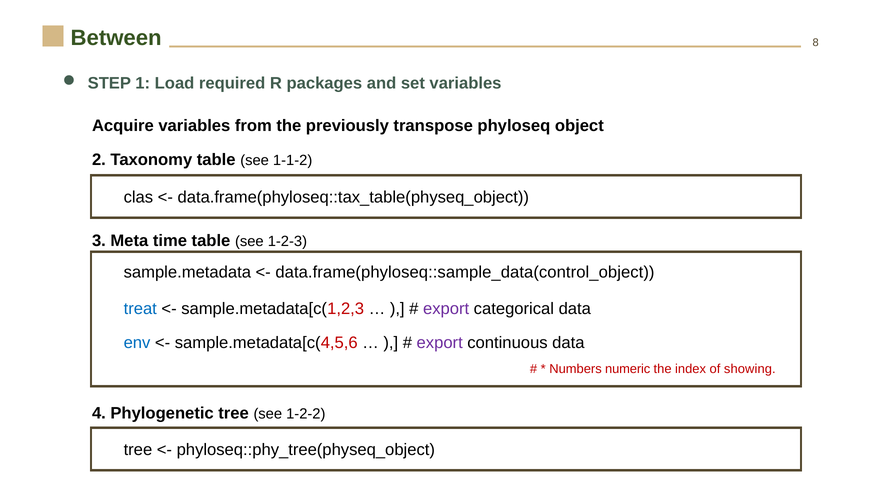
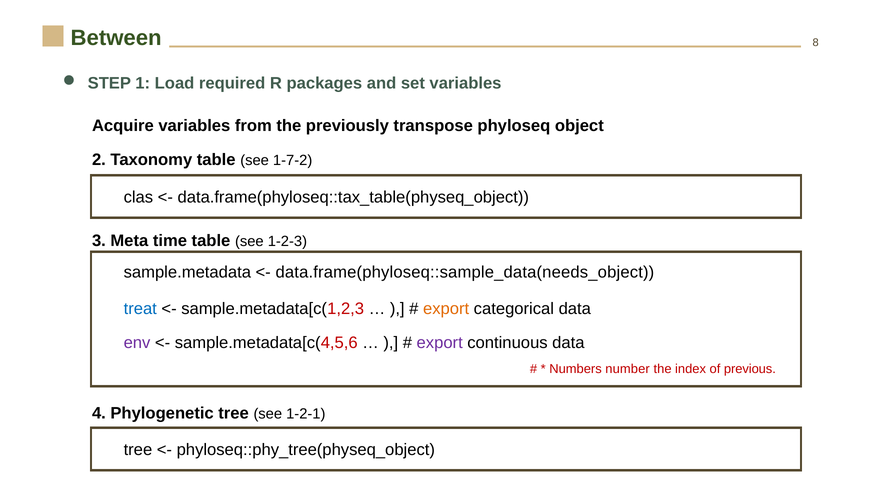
1-1-2: 1-1-2 -> 1-7-2 (293, 161)
data.frame(phyloseq::sample_data(control_object: data.frame(phyloseq::sample_data(control_object -> data.frame(phyloseq::sample_data(needs_object (465, 272)
export colour: purple -> orange (446, 309)
env colour: blue -> purple (137, 343)
numeric: numeric -> number (628, 369)
showing: showing -> previous (750, 369)
1-2-2: 1-2-2 -> 1-2-1 (306, 414)
